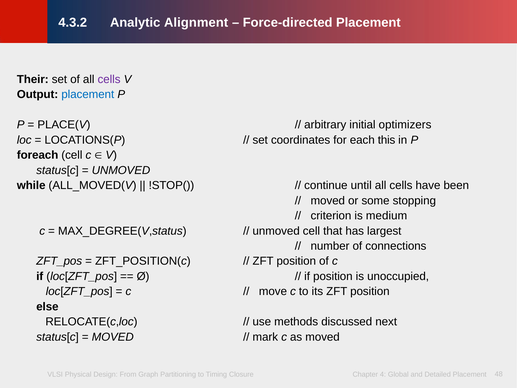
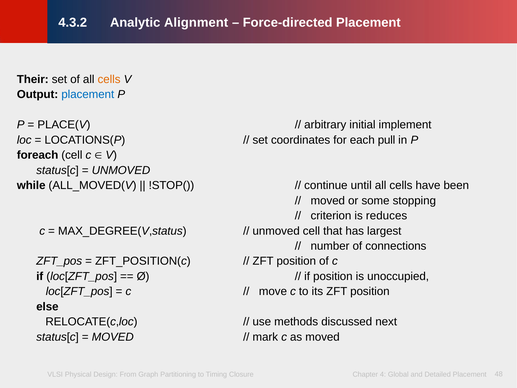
cells colour: purple -> orange (109, 79)
optimizers: optimizers -> implement (405, 125)
this: this -> pull (387, 140)
medium: medium -> reduces (387, 216)
